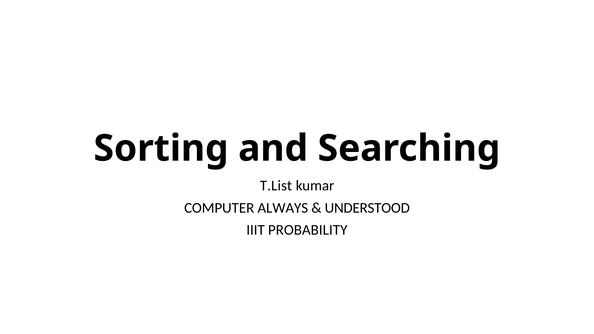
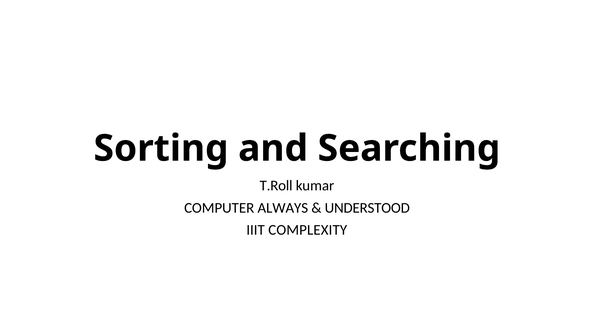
T.List: T.List -> T.Roll (276, 186)
PROBABILITY: PROBABILITY -> COMPLEXITY (308, 230)
